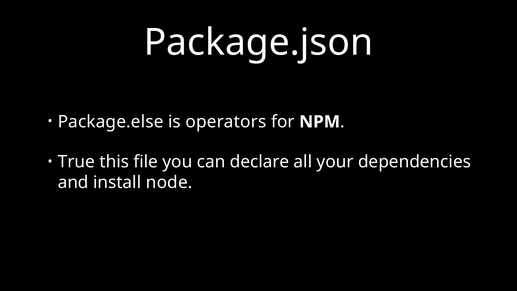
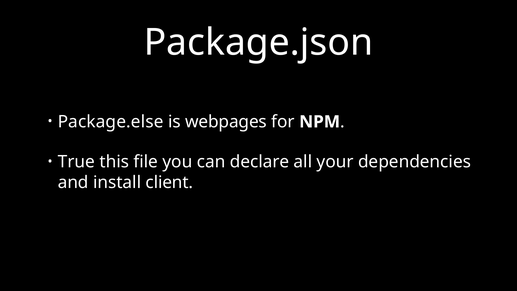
operators: operators -> webpages (226, 122)
node: node -> client (169, 182)
